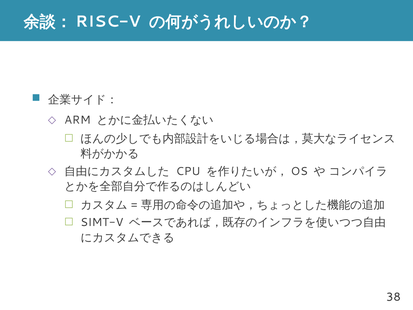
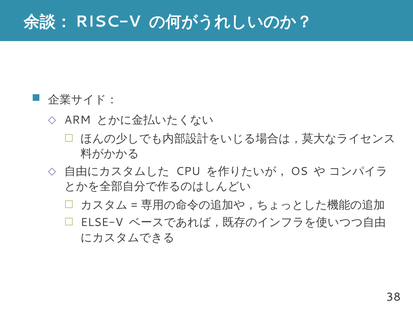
SIMT-V: SIMT-V -> ELSE-V (102, 222)
